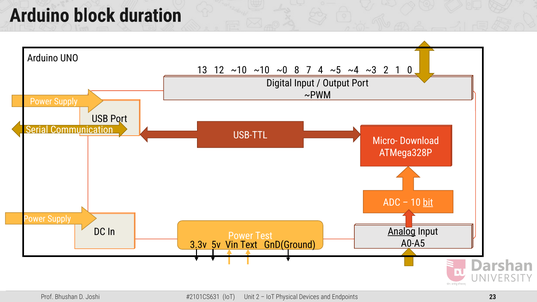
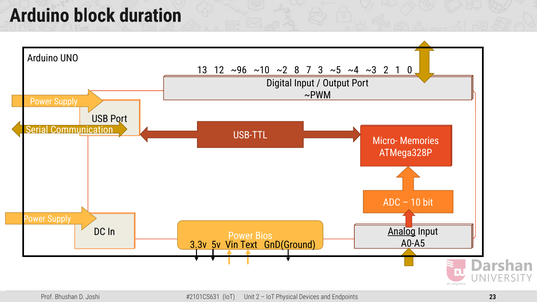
12 ~10: ~10 -> ~96 (239, 70)
~0: ~0 -> ~2 (282, 70)
4: 4 -> 3 (321, 70)
Download: Download -> Memories (419, 141)
bit underline: present -> none (428, 202)
Test: Test -> Bios (264, 236)
